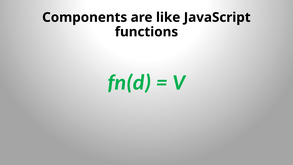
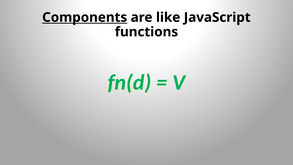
Components underline: none -> present (85, 17)
